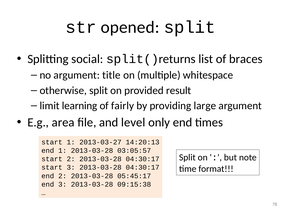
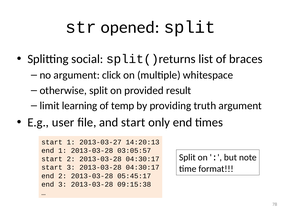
title: title -> click (112, 75)
fairly: fairly -> temp (123, 106)
large: large -> truth (205, 106)
area: area -> user (63, 122)
and level: level -> start (133, 122)
